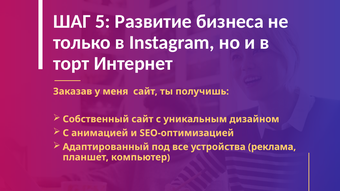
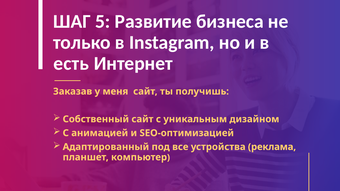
торт: торт -> есть (71, 64)
